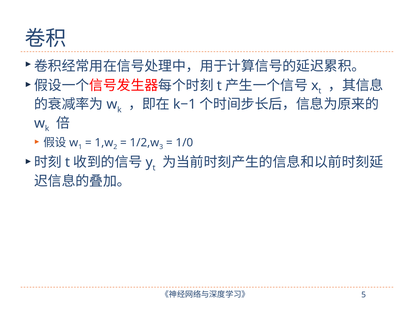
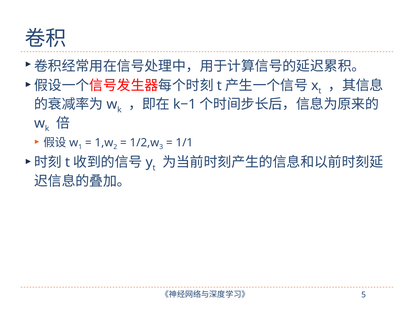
1/0: 1/0 -> 1/1 (184, 143)
